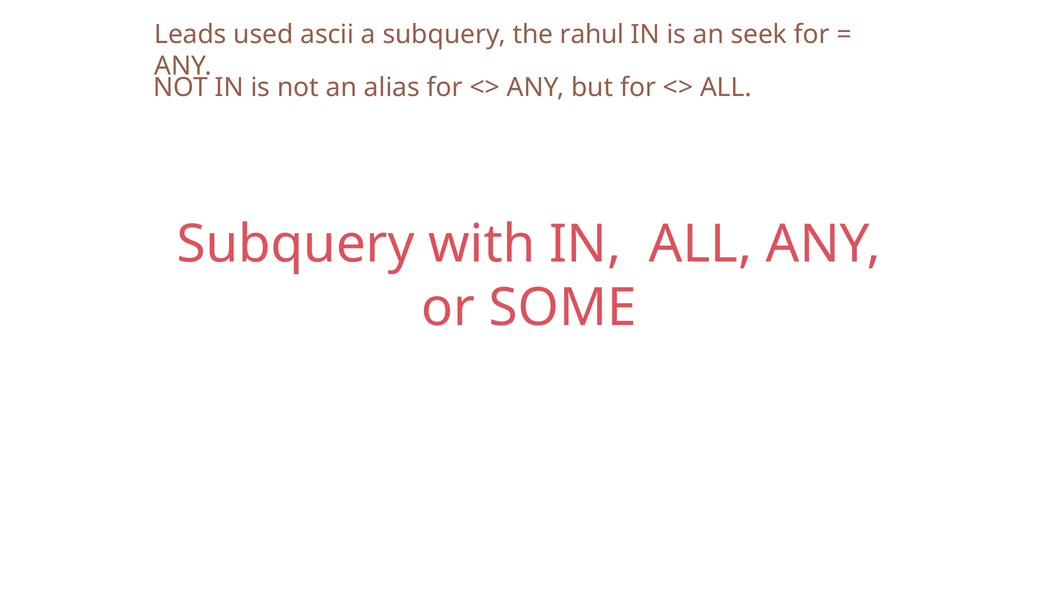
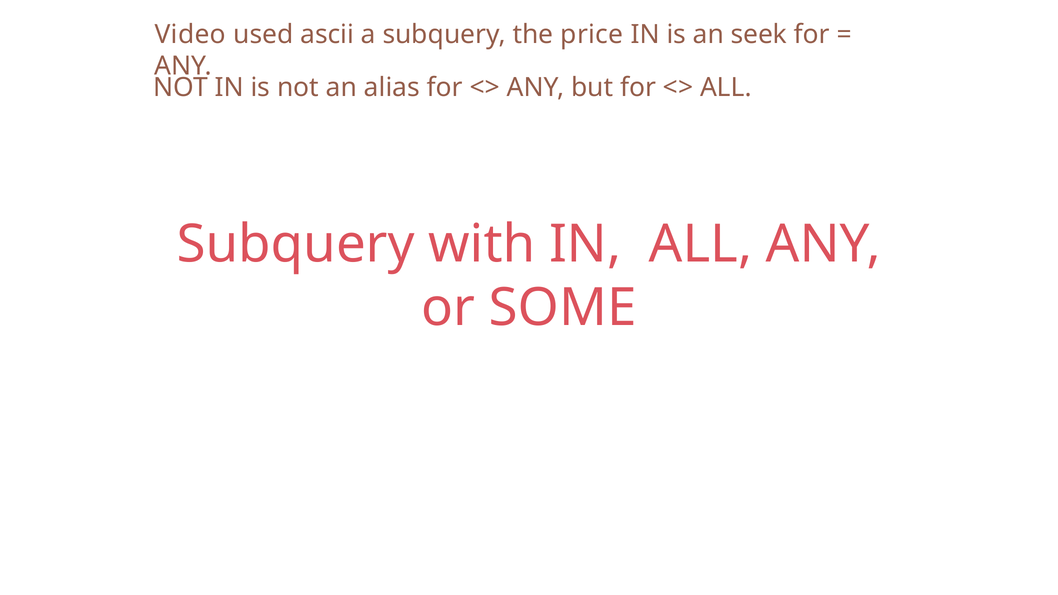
Leads: Leads -> Video (190, 34)
rahul: rahul -> price (592, 34)
